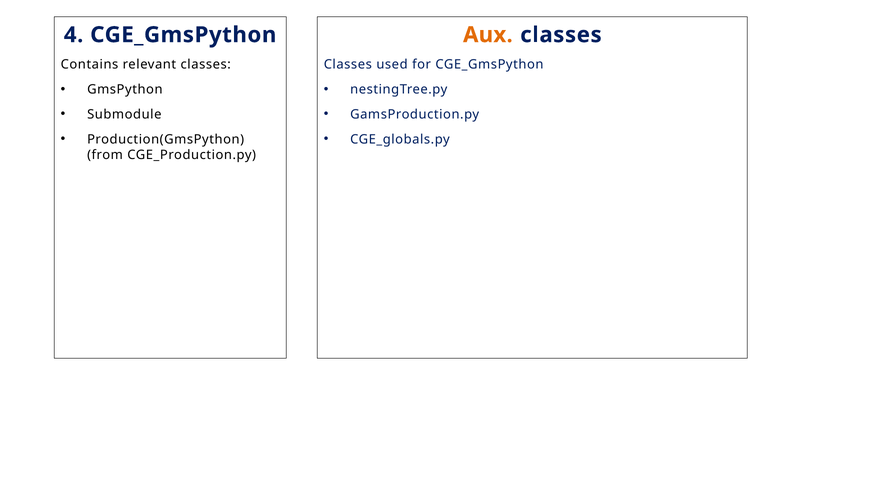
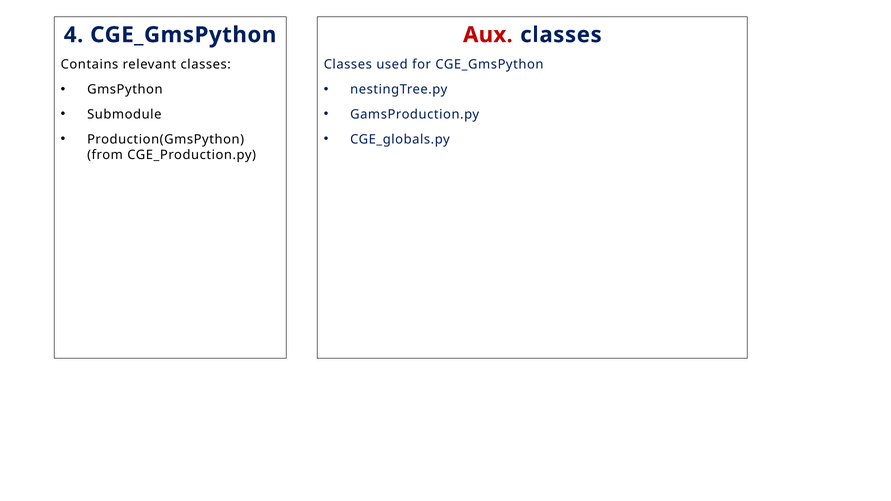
Aux colour: orange -> red (488, 35)
